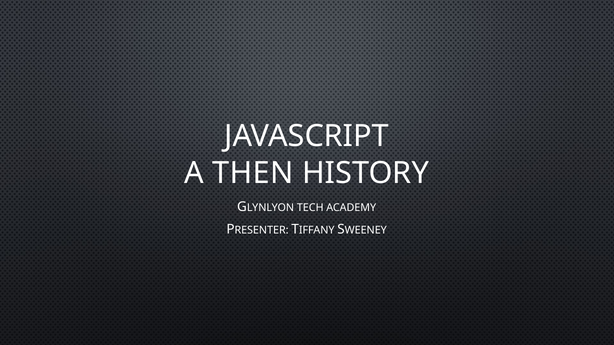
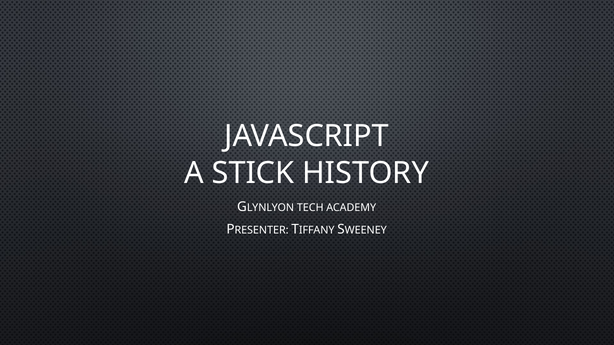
THEN: THEN -> STICK (253, 173)
